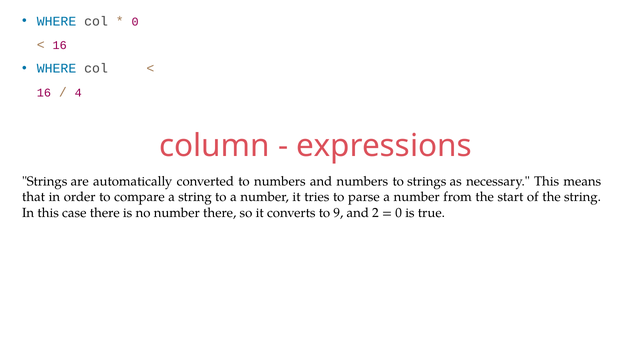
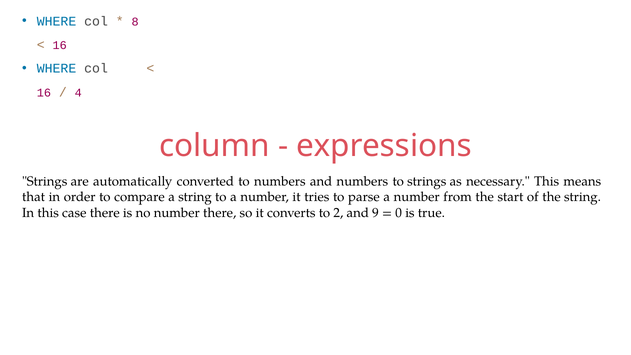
0: 0 -> 8 (135, 22)
9: 9 -> 2 (338, 213)
2: 2 -> 9 (375, 213)
